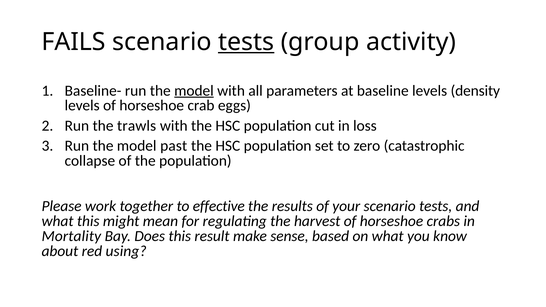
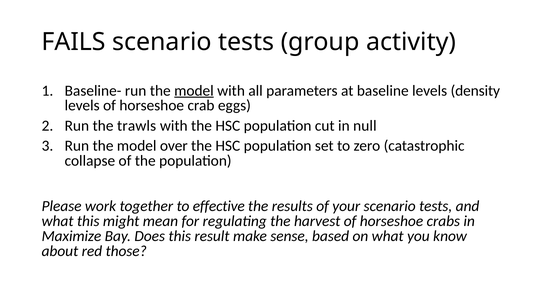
tests underline: present -> none (246, 42)
loss: loss -> null (365, 126)
past: past -> over (174, 146)
Mortality: Mortality -> Maximize (71, 236)
using: using -> those (126, 251)
